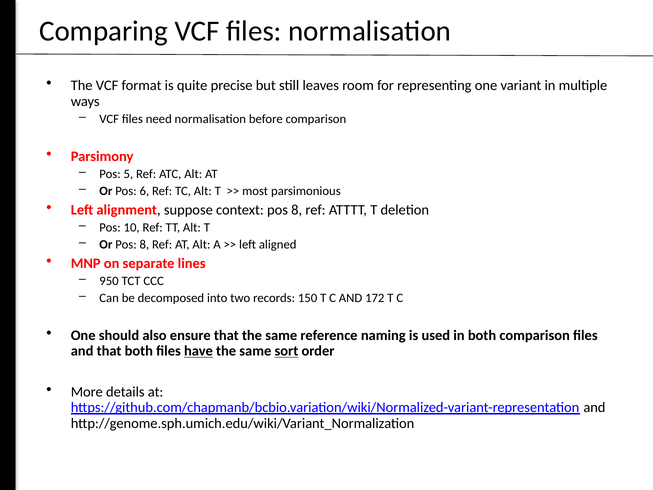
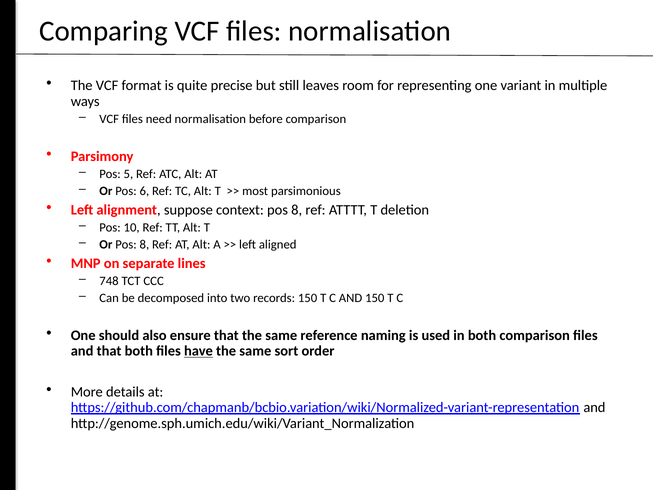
950: 950 -> 748 (109, 281)
AND 172: 172 -> 150 (375, 298)
sort underline: present -> none (286, 351)
